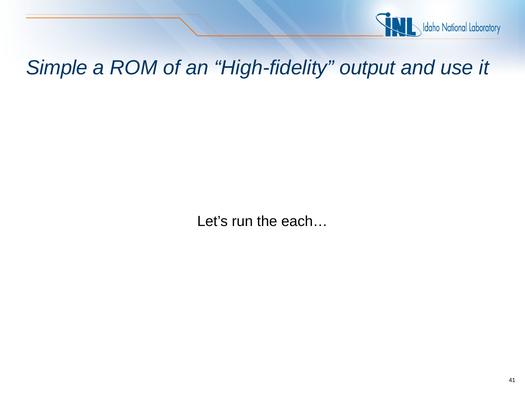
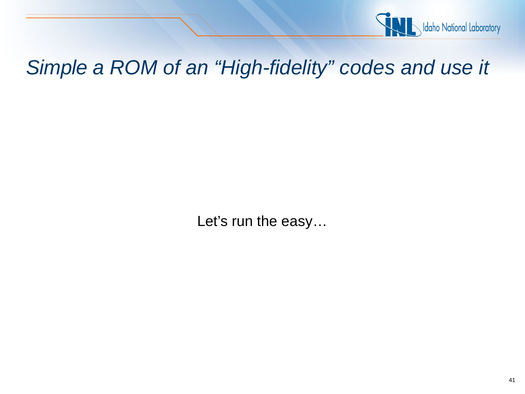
output: output -> codes (367, 68)
each…: each… -> easy… (304, 221)
